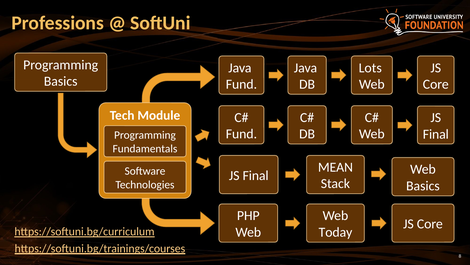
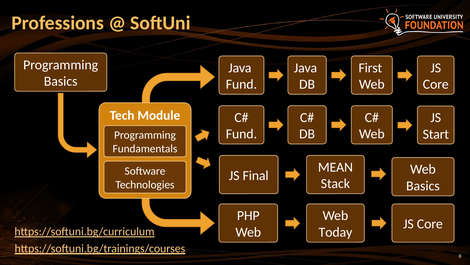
Lots: Lots -> First (370, 68)
Final: Final -> Start (436, 134)
